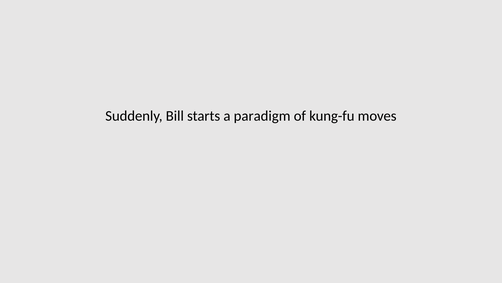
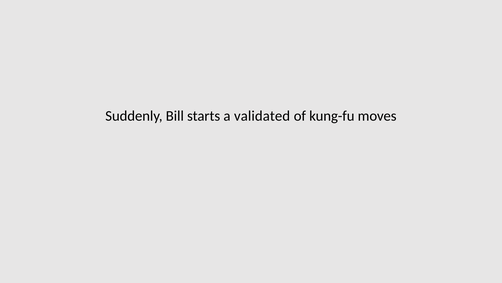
paradigm: paradigm -> validated (262, 116)
